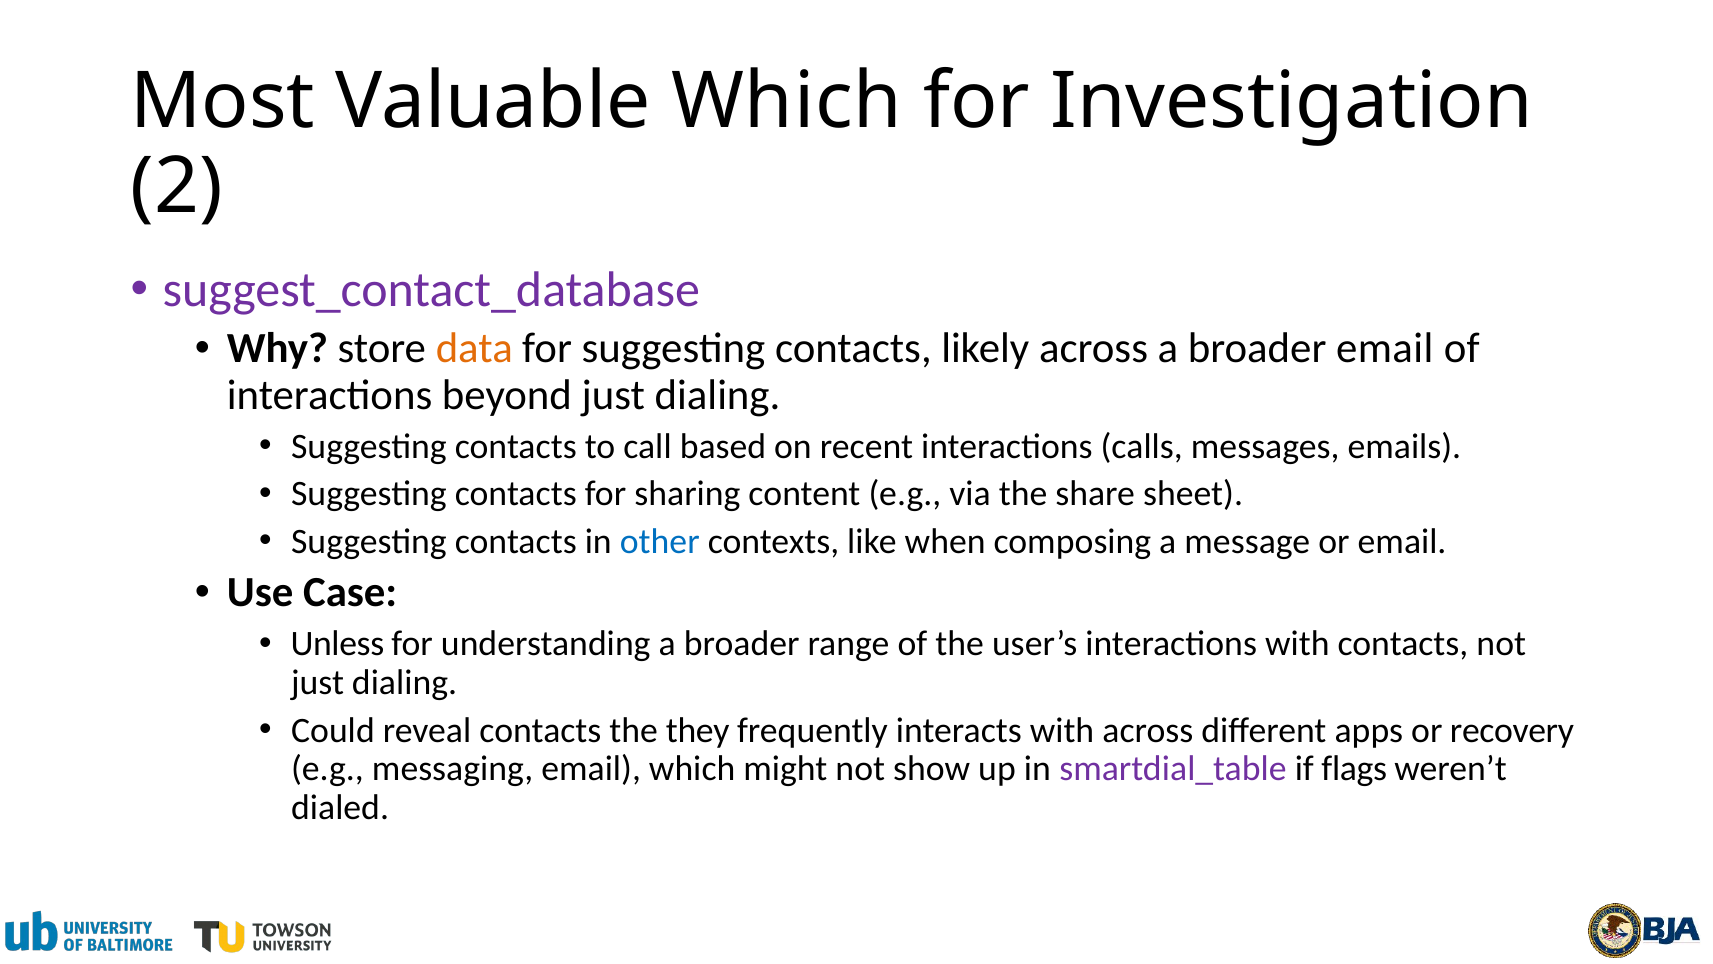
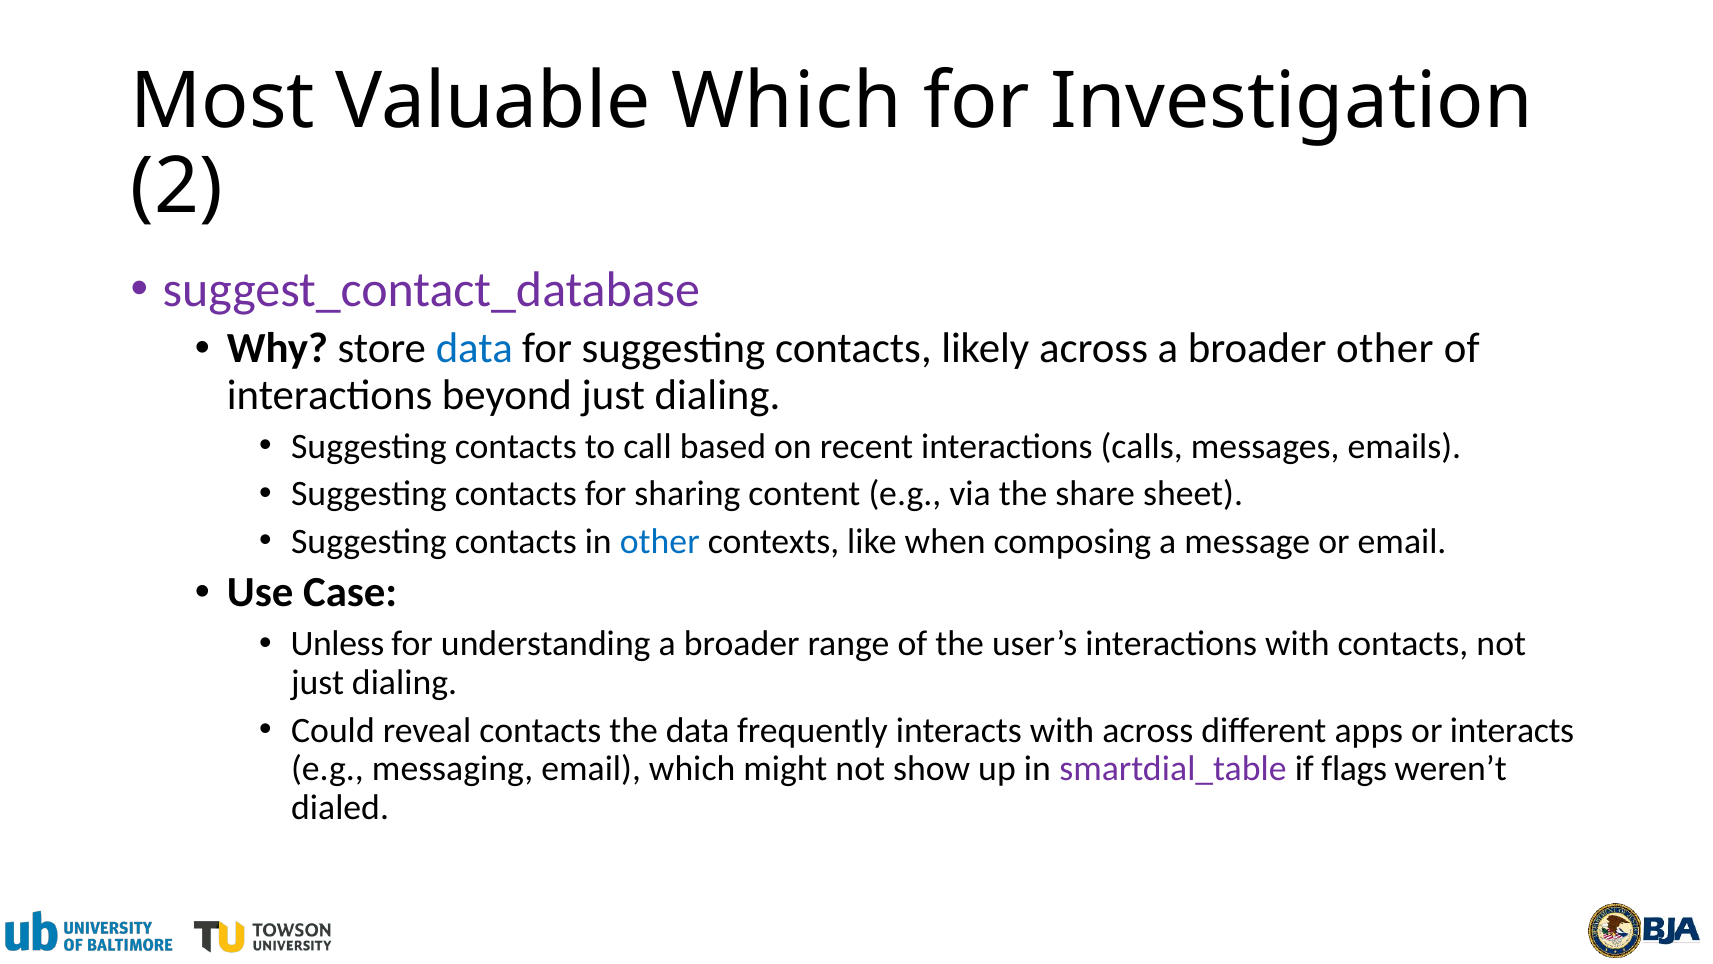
data colour: orange -> blue (474, 349)
broader email: email -> other (1385, 349)
the they: they -> data (698, 730)
or recovery: recovery -> interacts (1512, 730)
